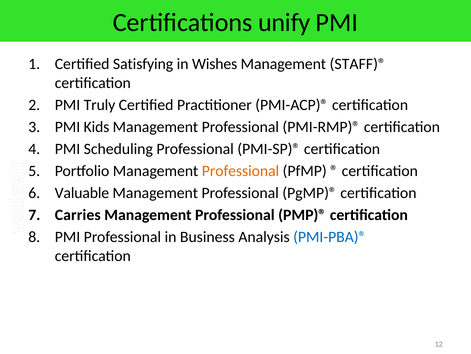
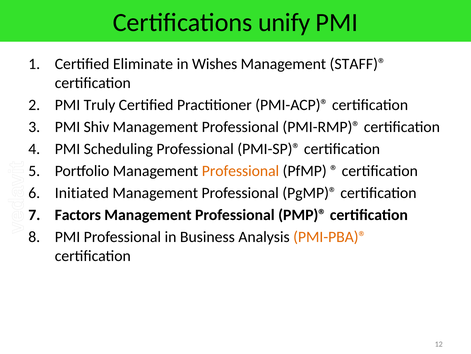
Satisfying: Satisfying -> Eliminate (143, 64)
Kids: Kids -> Shiv (96, 127)
Valuable: Valuable -> Initiated (82, 193)
Carries: Carries -> Factors (78, 215)
PMI-PBA)® colour: blue -> orange (330, 237)
